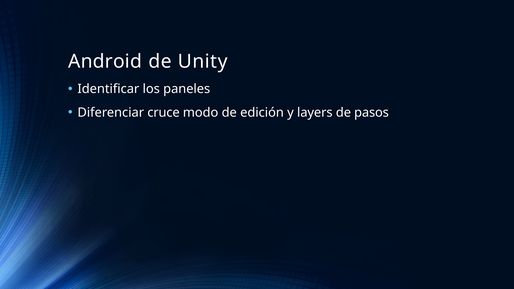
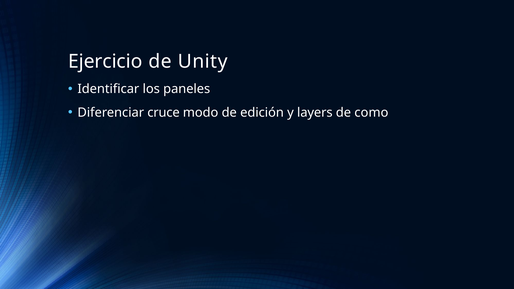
Android: Android -> Ejercicio (105, 61)
pasos: pasos -> como (371, 113)
